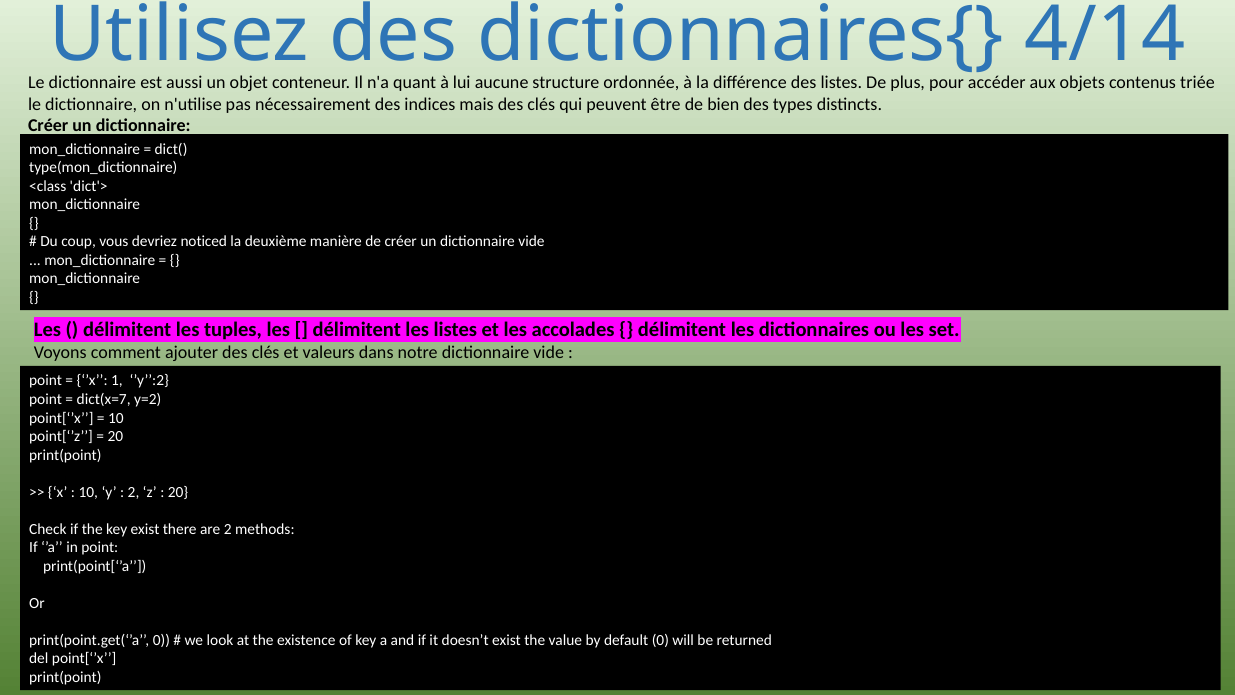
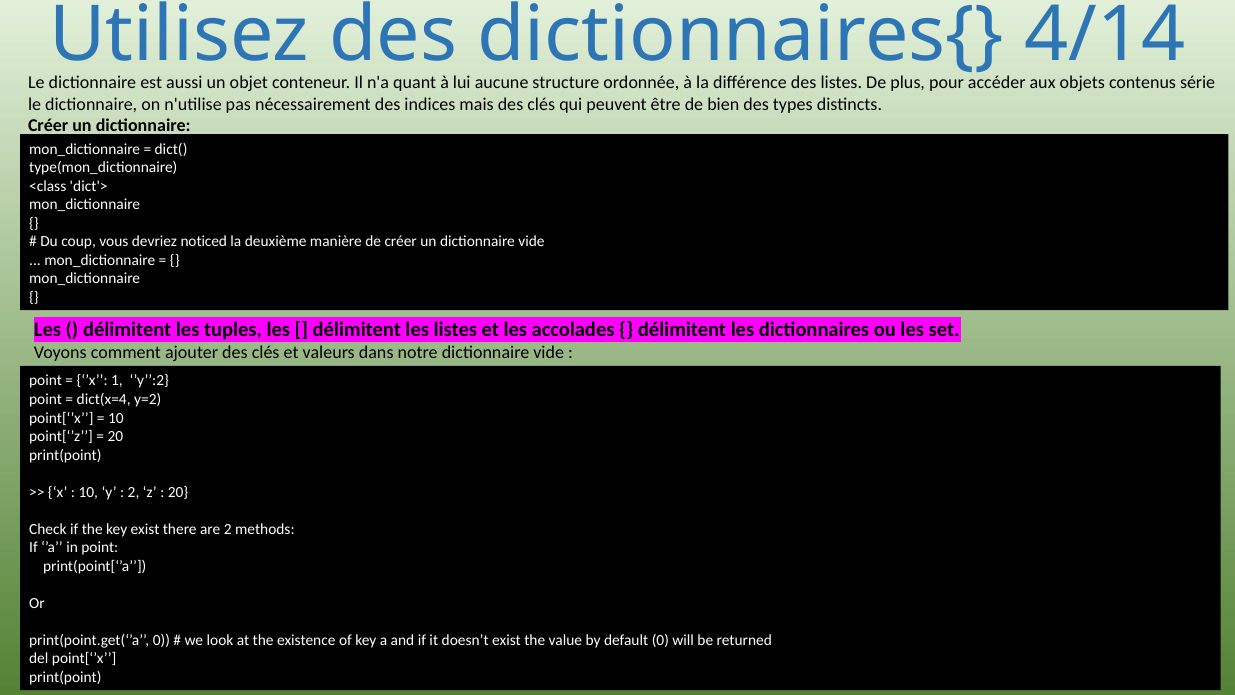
triée: triée -> série (1198, 83)
dict(x=7: dict(x=7 -> dict(x=4 (104, 399)
